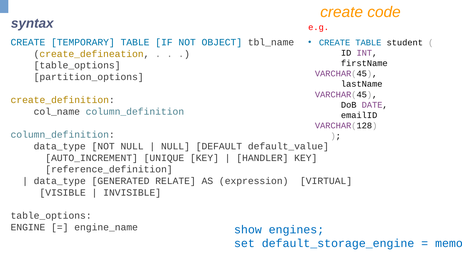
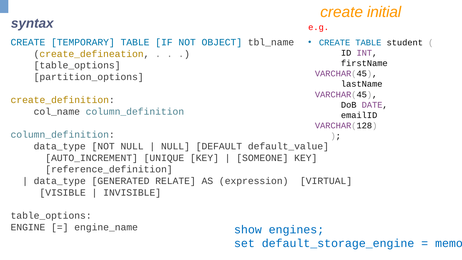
code: code -> initial (384, 12)
HANDLER: HANDLER -> SOMEONE (262, 158)
